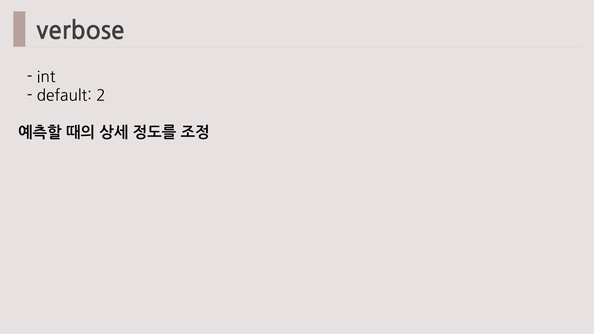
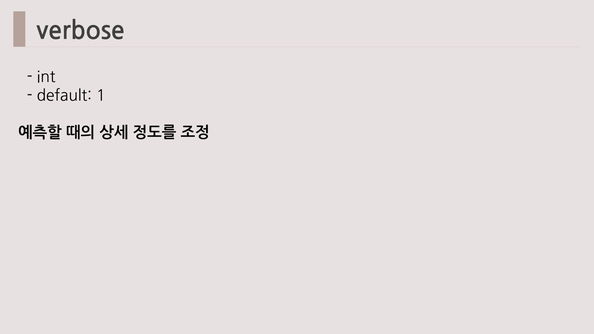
2: 2 -> 1 (101, 96)
